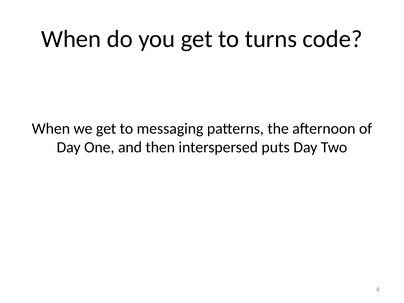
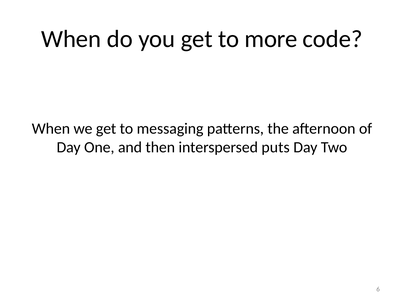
turns: turns -> more (271, 39)
